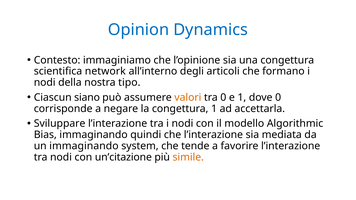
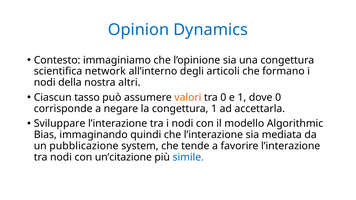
tipo: tipo -> altri (129, 83)
siano: siano -> tasso (87, 98)
un immaginando: immaginando -> pubblicazione (84, 146)
simile colour: orange -> blue (188, 157)
